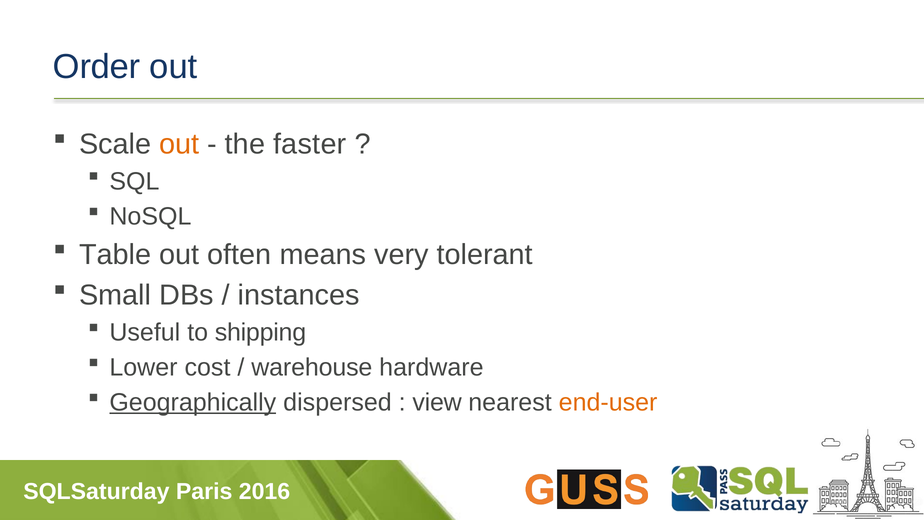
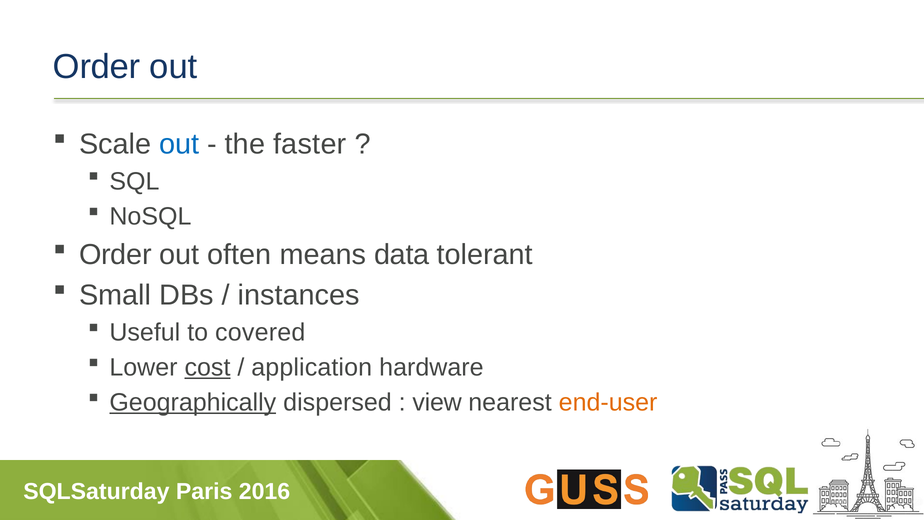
out colour: orange -> blue (179, 144)
Table: Table -> Order (115, 255)
very: very -> data (402, 255)
shipping: shipping -> covered (260, 332)
cost underline: none -> present (207, 367)
warehouse: warehouse -> application (312, 367)
